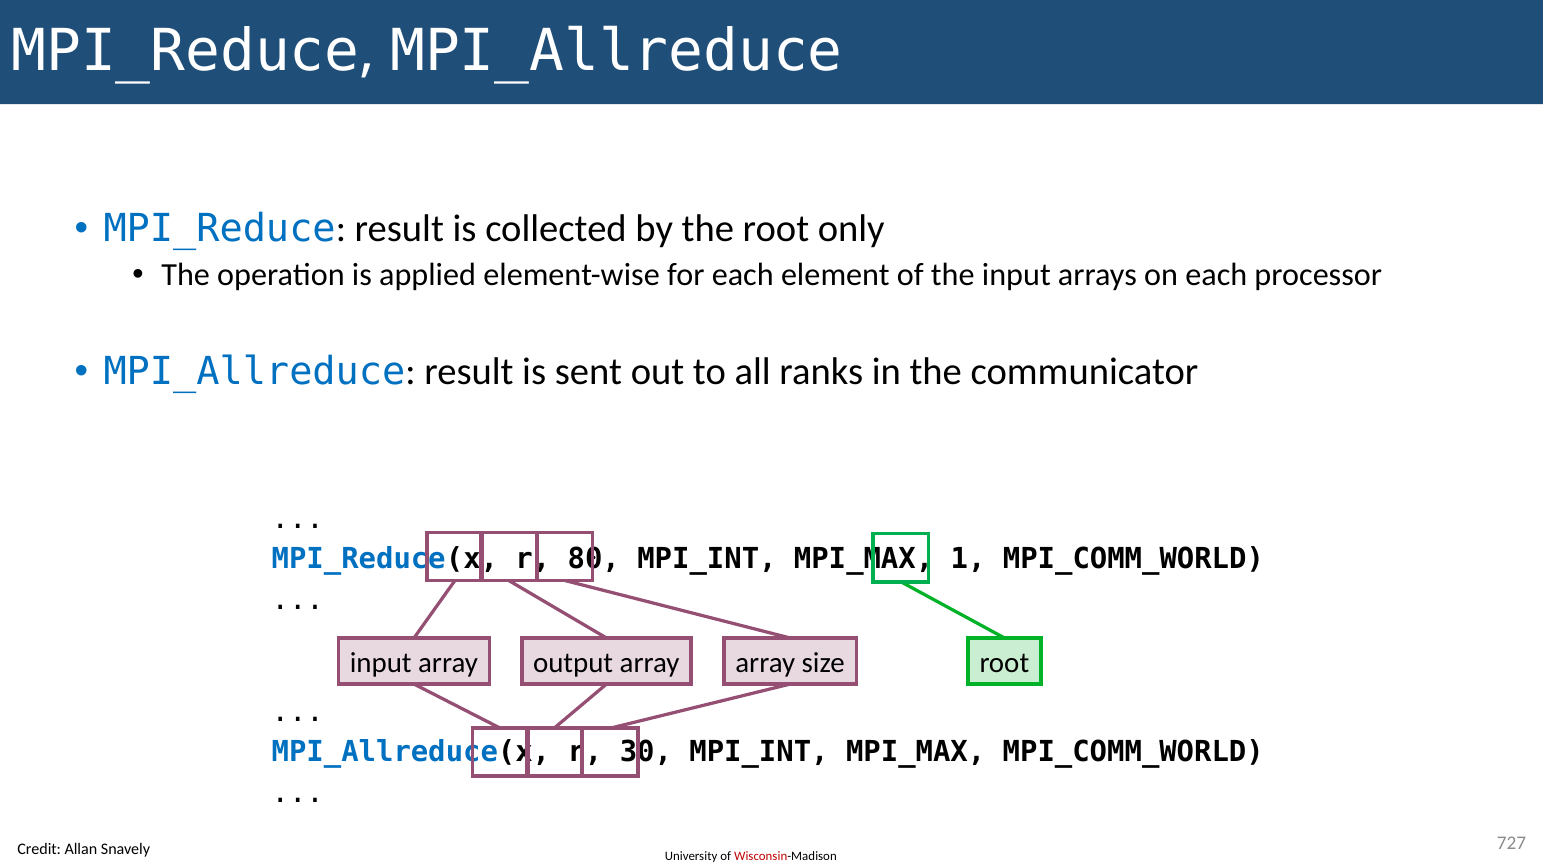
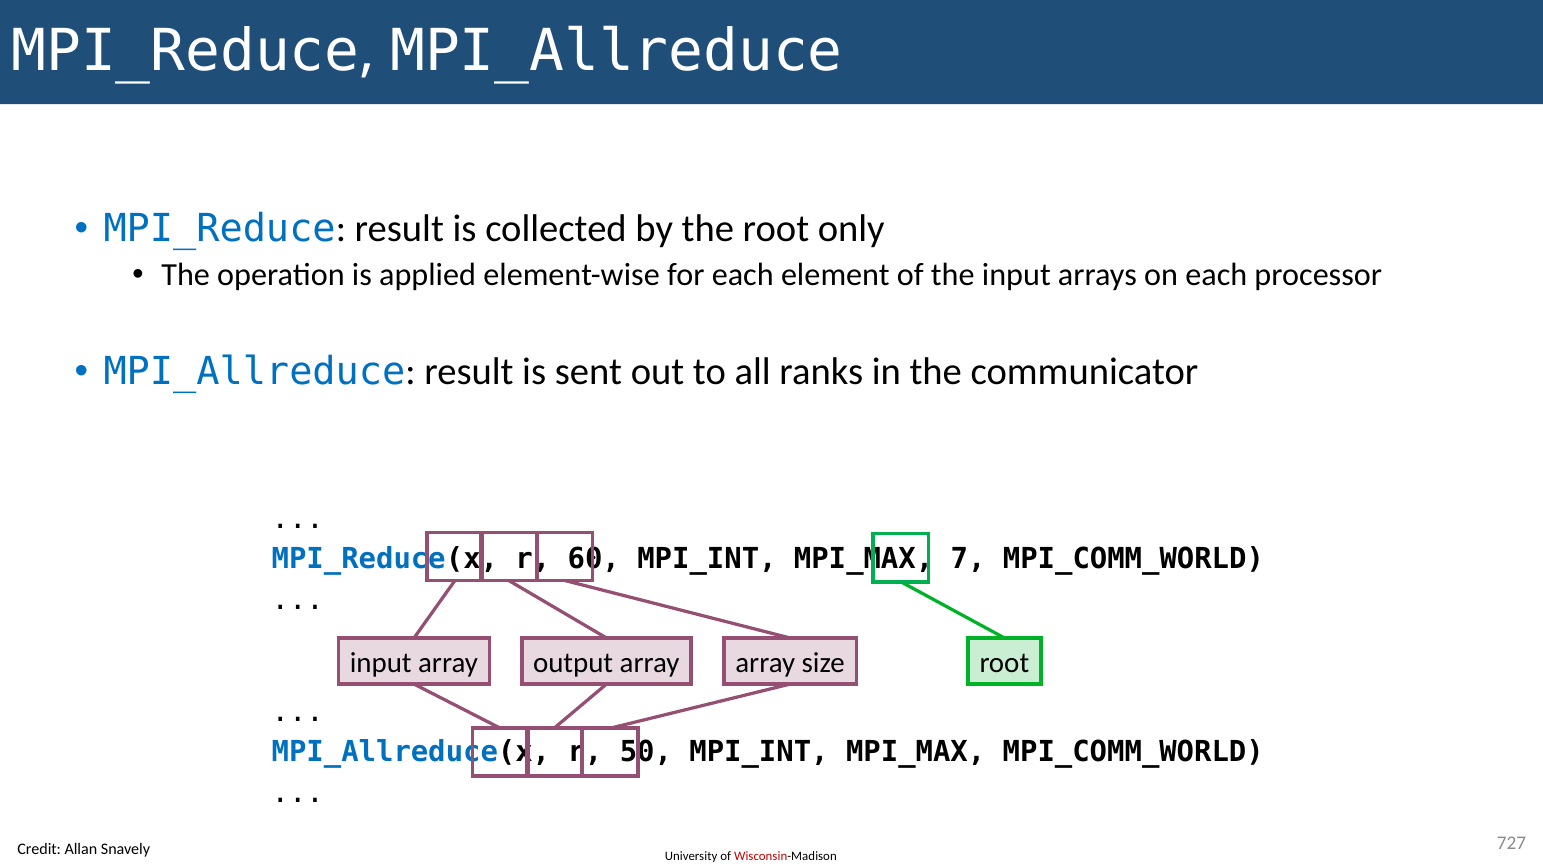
80: 80 -> 60 (594, 559)
1: 1 -> 7 (968, 559)
30: 30 -> 50 (646, 752)
